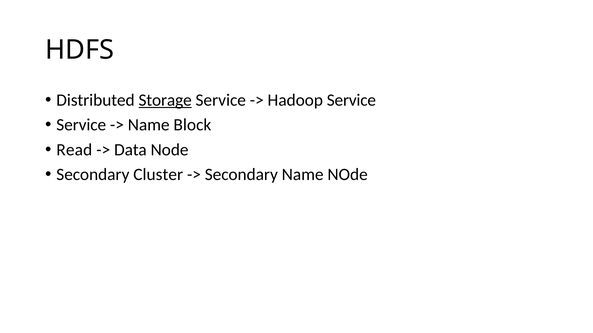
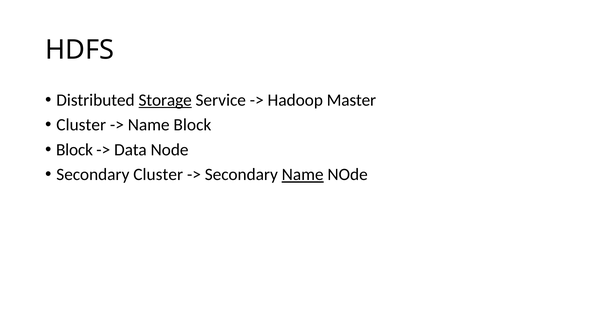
Hadoop Service: Service -> Master (351, 100)
Service: Service -> Cluster (81, 125)
Read: Read -> Block (74, 150)
Name underline: none -> present (303, 175)
